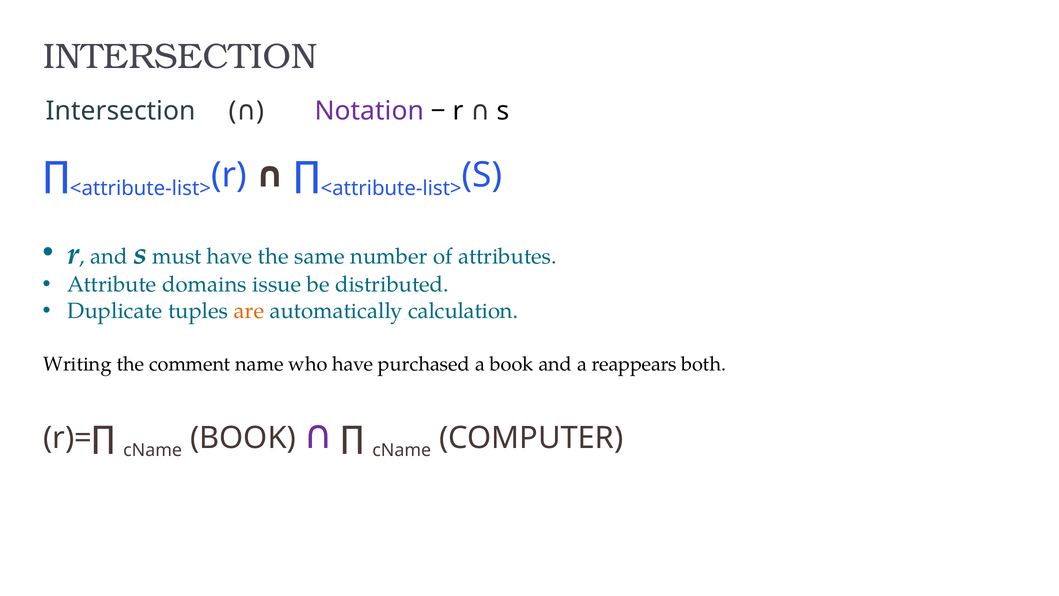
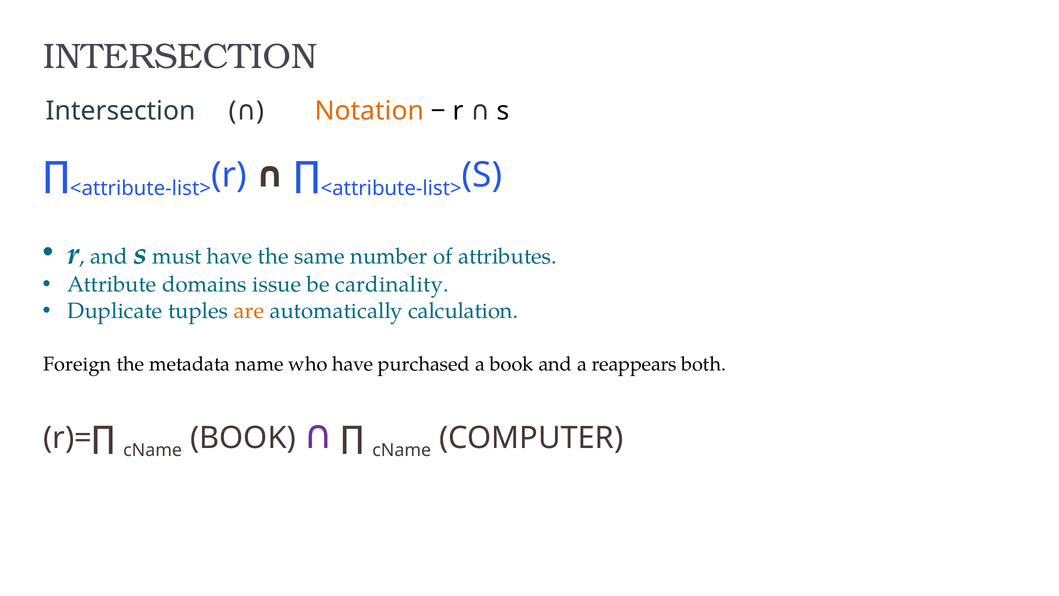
Notation colour: purple -> orange (369, 111)
distributed: distributed -> cardinality (392, 284)
Writing: Writing -> Foreign (77, 364)
comment: comment -> metadata (190, 364)
